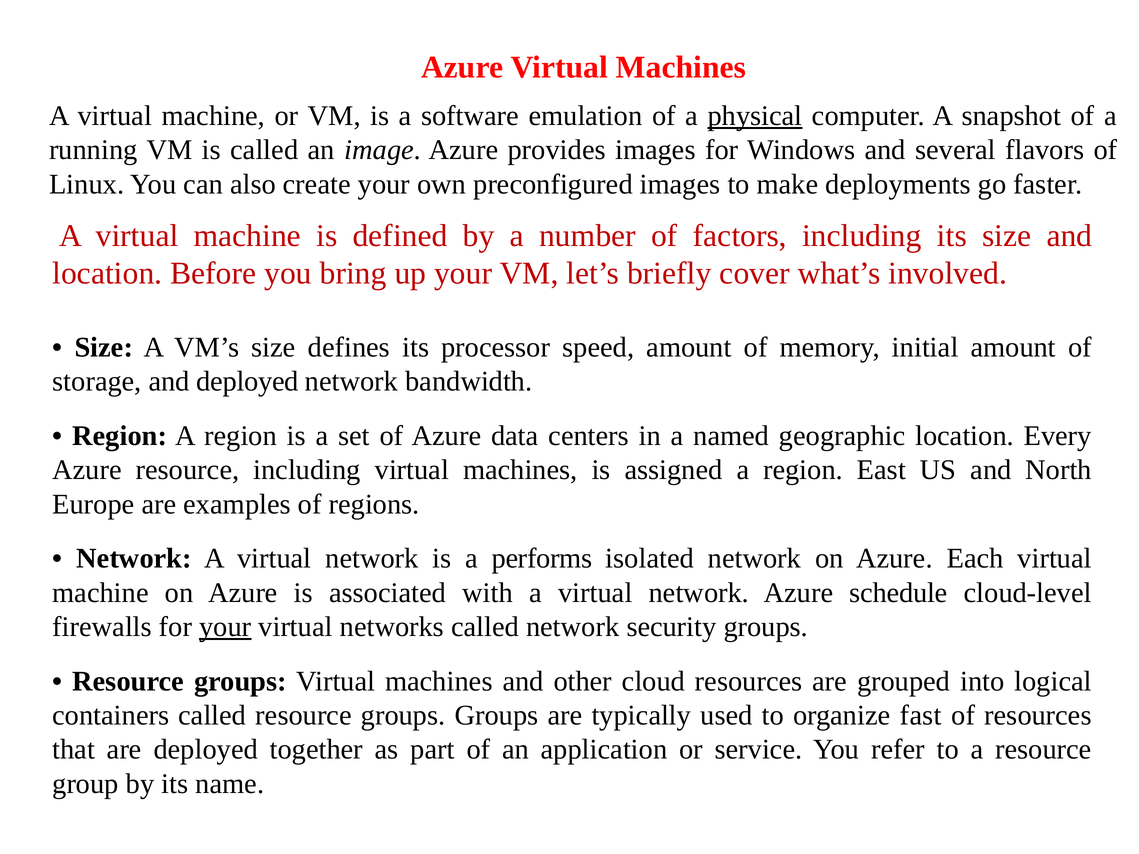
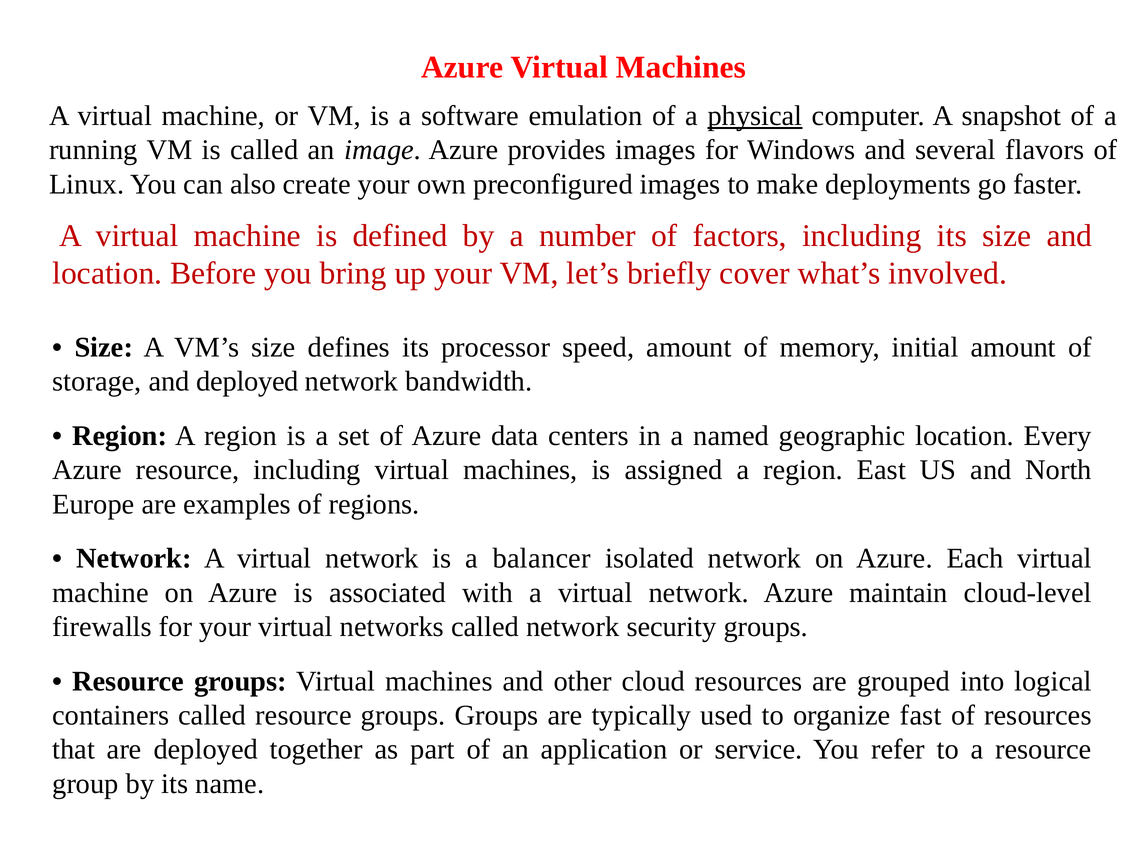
performs: performs -> balancer (542, 559)
schedule: schedule -> maintain (899, 593)
your underline: present -> none (225, 627)
